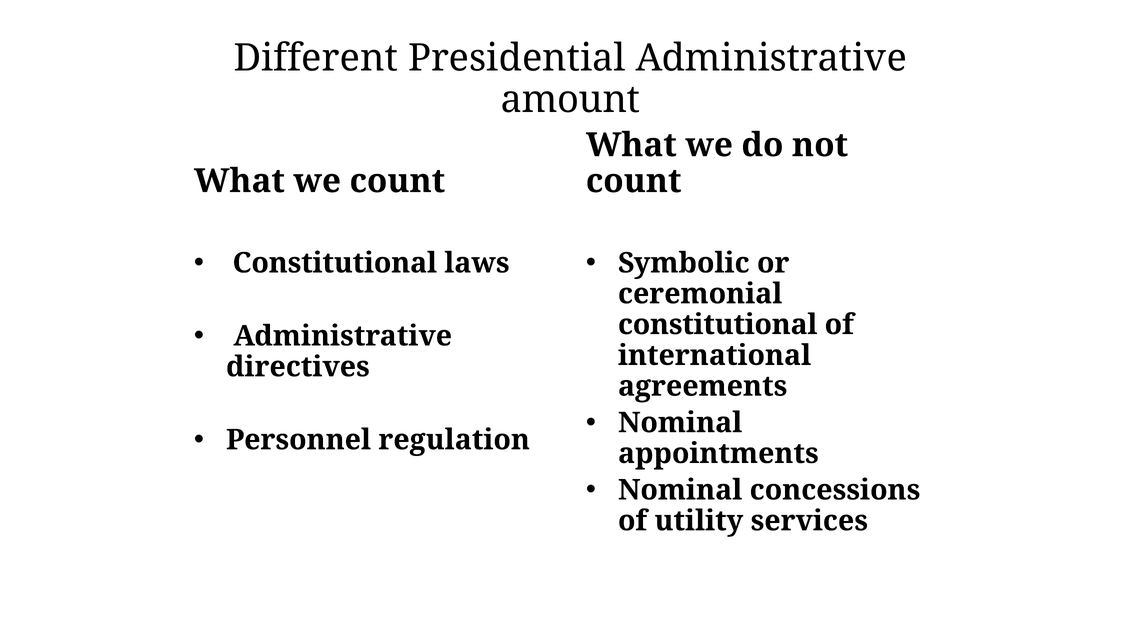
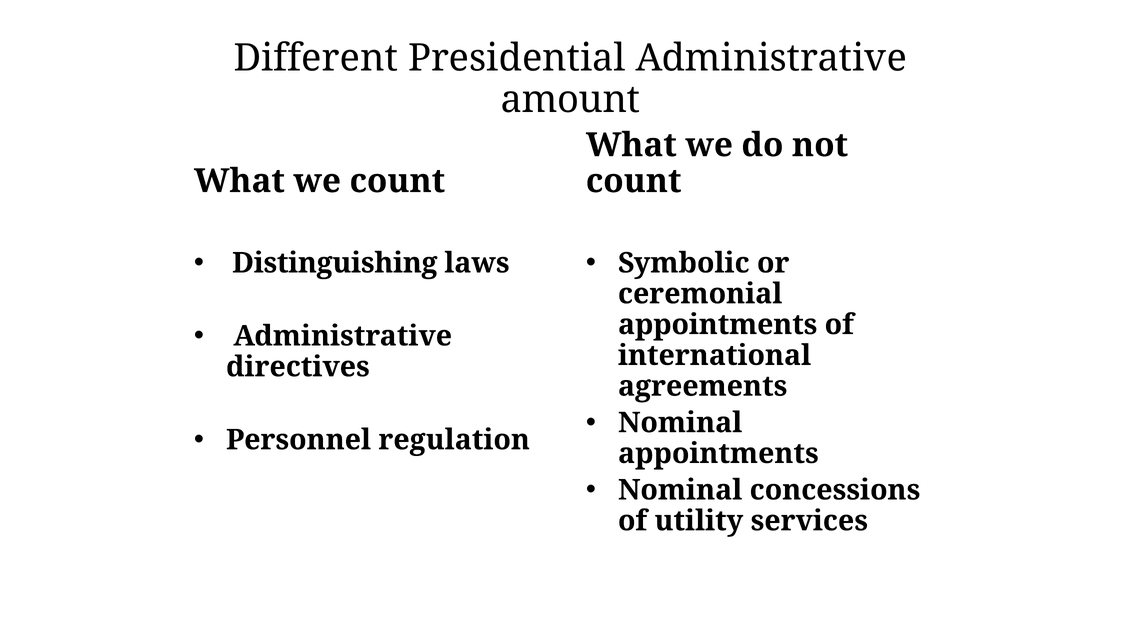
Constitutional: Constitutional -> Distinguishing (335, 263)
constitutional: constitutional -> appointments (718, 325)
